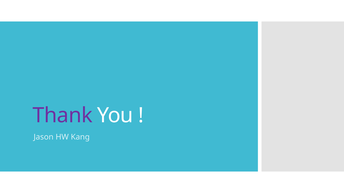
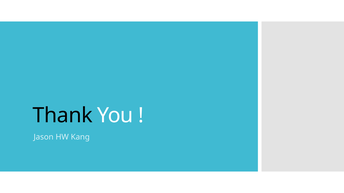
Thank colour: purple -> black (63, 116)
